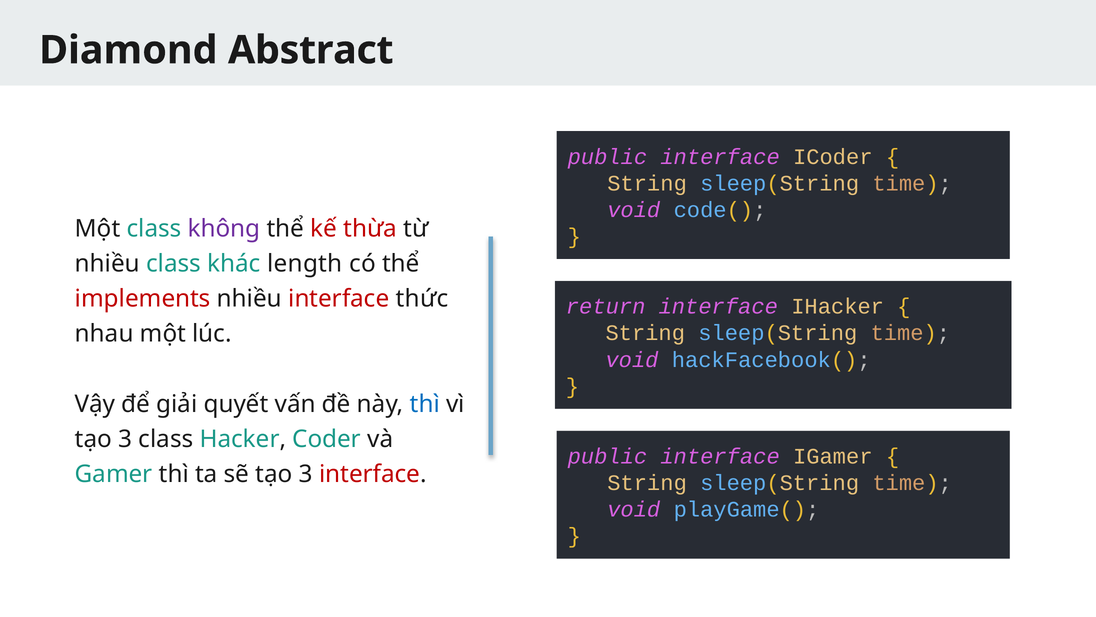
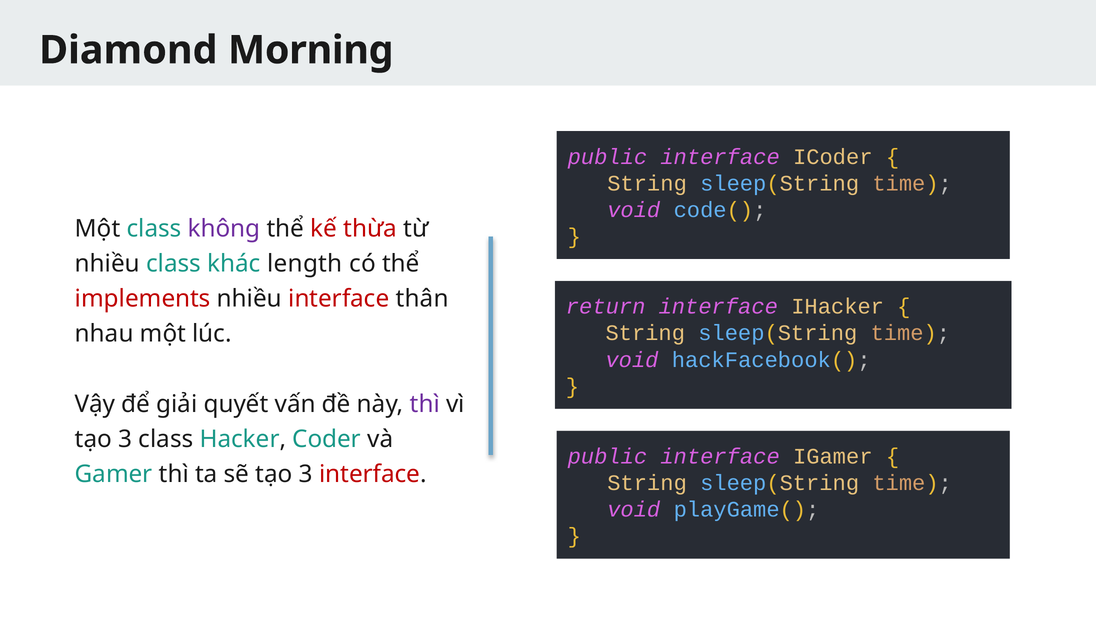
Abstract: Abstract -> Morning (311, 50)
thức: thức -> thân (422, 299)
thì colour: blue -> purple (425, 404)
